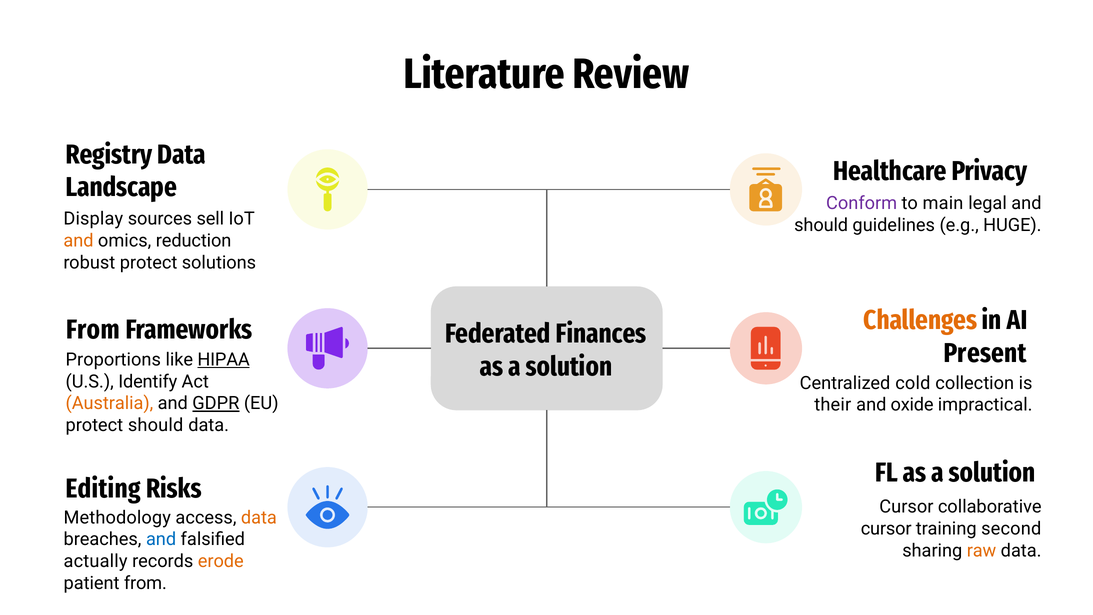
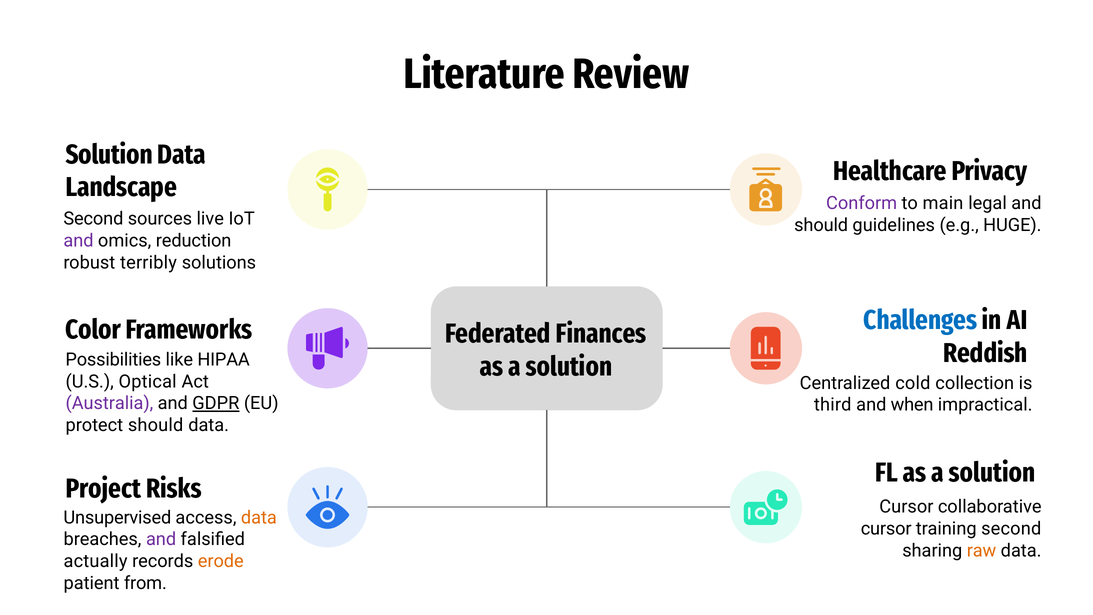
Registry: Registry -> Solution (109, 155)
Display: Display -> Second (93, 219)
sell: sell -> live (210, 219)
and colour: orange -> purple (78, 241)
robust protect: protect -> terribly (148, 263)
Challenges colour: orange -> blue (920, 320)
From: From -> Color (93, 330)
Present: Present -> Reddish (985, 353)
Proportions: Proportions -> Possibilities (113, 360)
HIPAA underline: present -> none (224, 360)
Identify: Identify -> Optical (148, 381)
Australia colour: orange -> purple (109, 403)
their: their -> third (833, 405)
oxide: oxide -> when (912, 405)
Editing: Editing -> Project (103, 489)
Methodology: Methodology -> Unsupervised (117, 517)
and colour: blue -> purple (161, 539)
